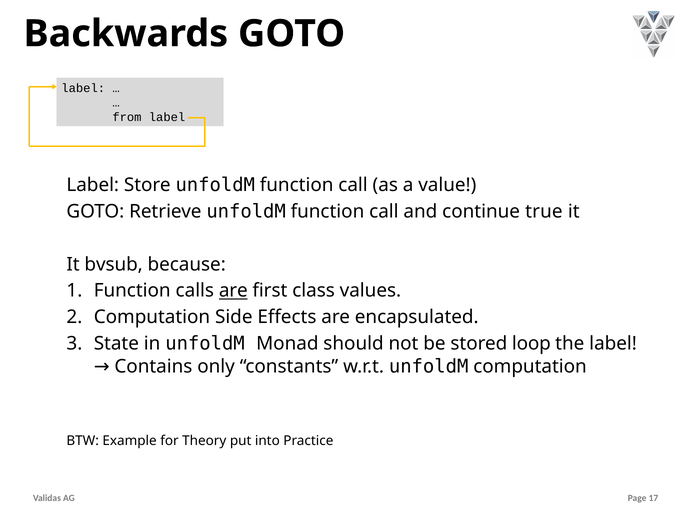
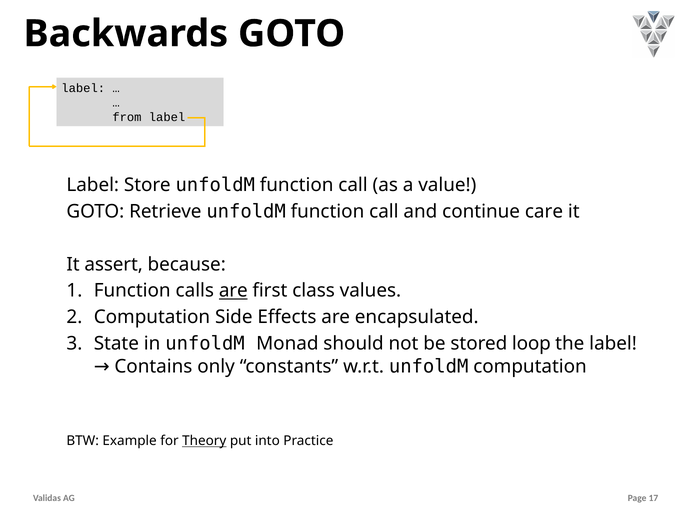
true: true -> care (544, 211)
bvsub: bvsub -> assert (114, 264)
Theory underline: none -> present (204, 441)
